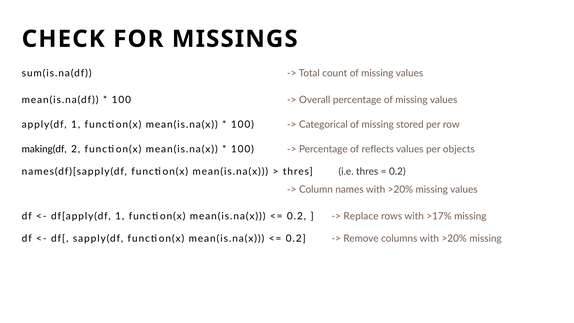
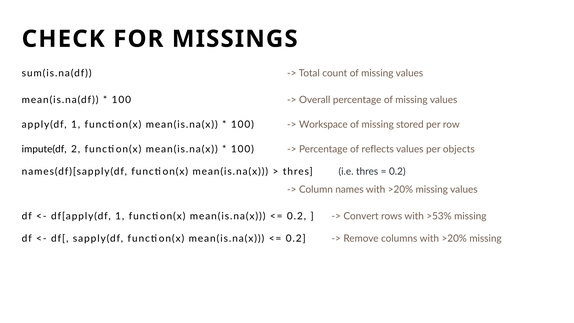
Categorical: Categorical -> Workspace (323, 125)
making(df: making(df -> impute(df (44, 149)
Replace: Replace -> Convert (361, 216)
>17%: >17% -> >53% (439, 216)
